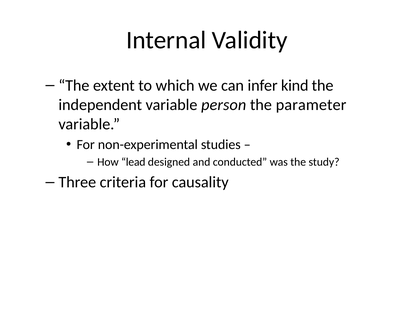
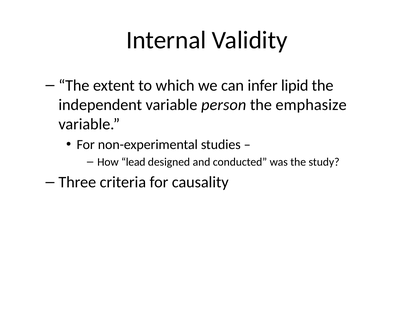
kind: kind -> lipid (295, 85)
parameter: parameter -> emphasize (311, 105)
